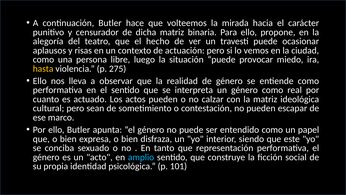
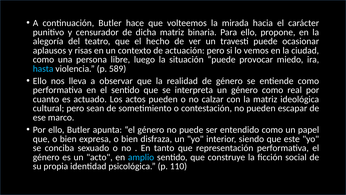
hasta colour: yellow -> light blue (43, 69)
275: 275 -> 589 (118, 69)
101: 101 -> 110 (178, 166)
